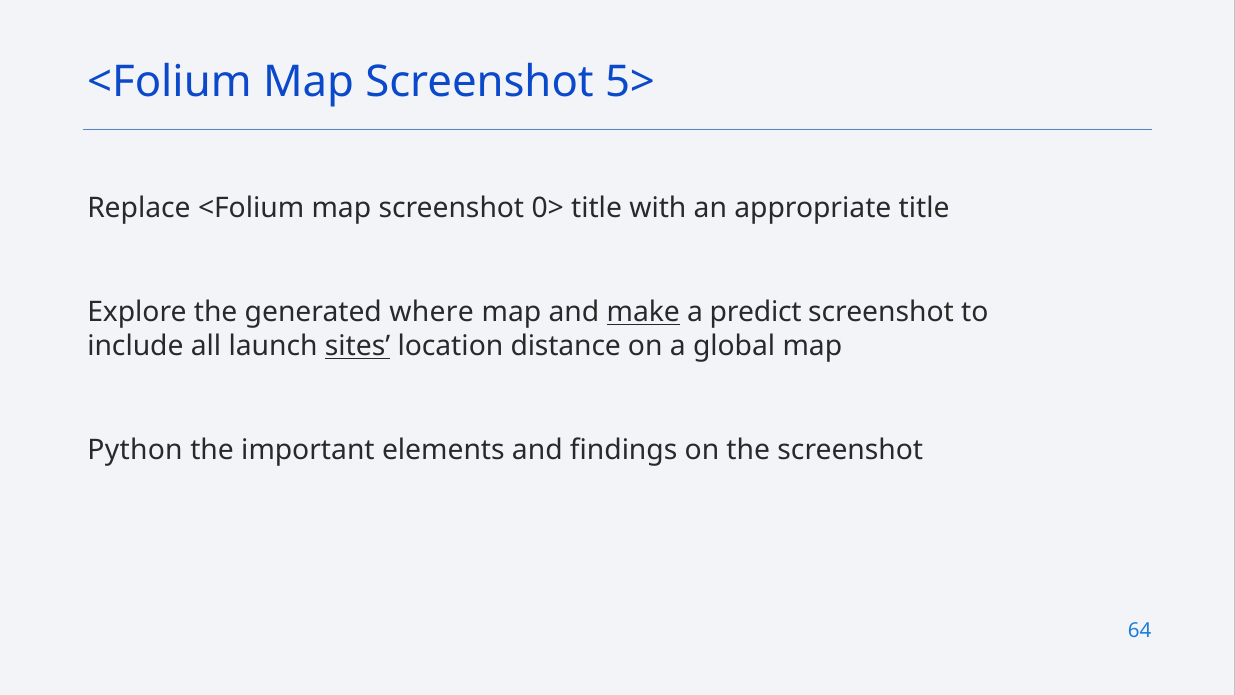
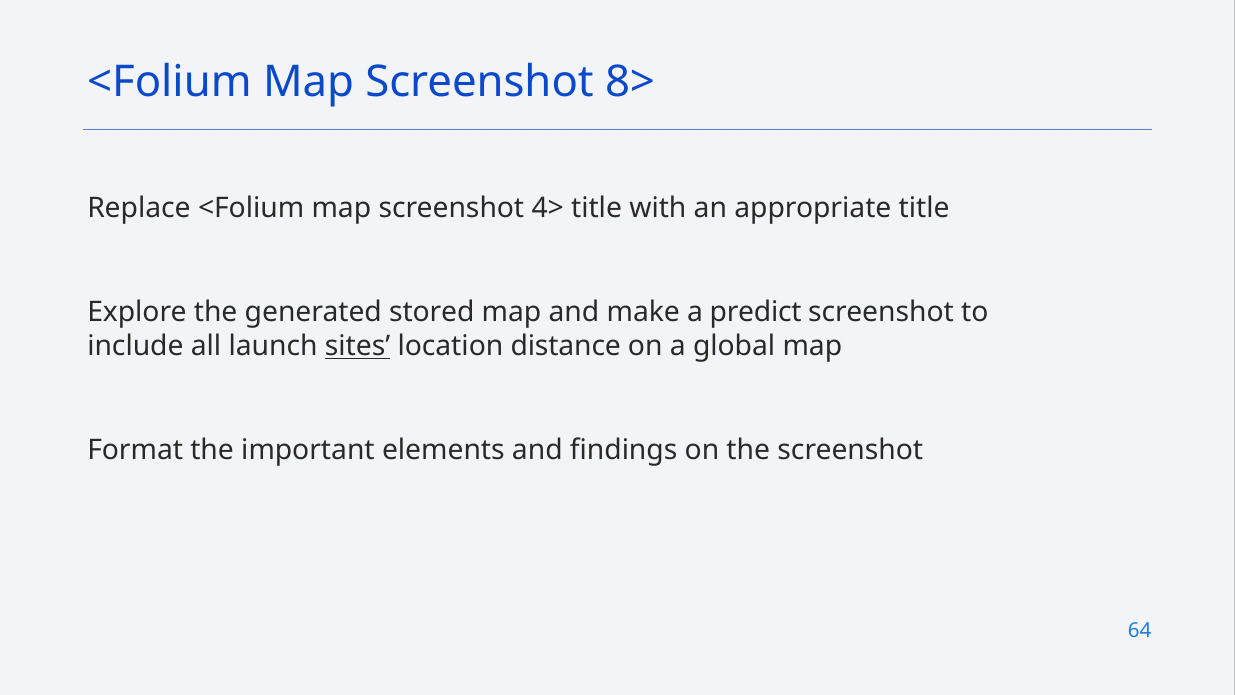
5>: 5> -> 8> (630, 82)
0>: 0> -> 4> (548, 208)
where: where -> stored (432, 312)
make underline: present -> none (643, 312)
Python: Python -> Format (135, 450)
